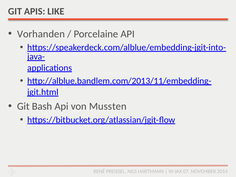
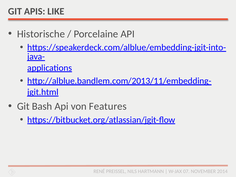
Vorhanden: Vorhanden -> Historische (41, 34)
Mussten: Mussten -> Features (108, 106)
